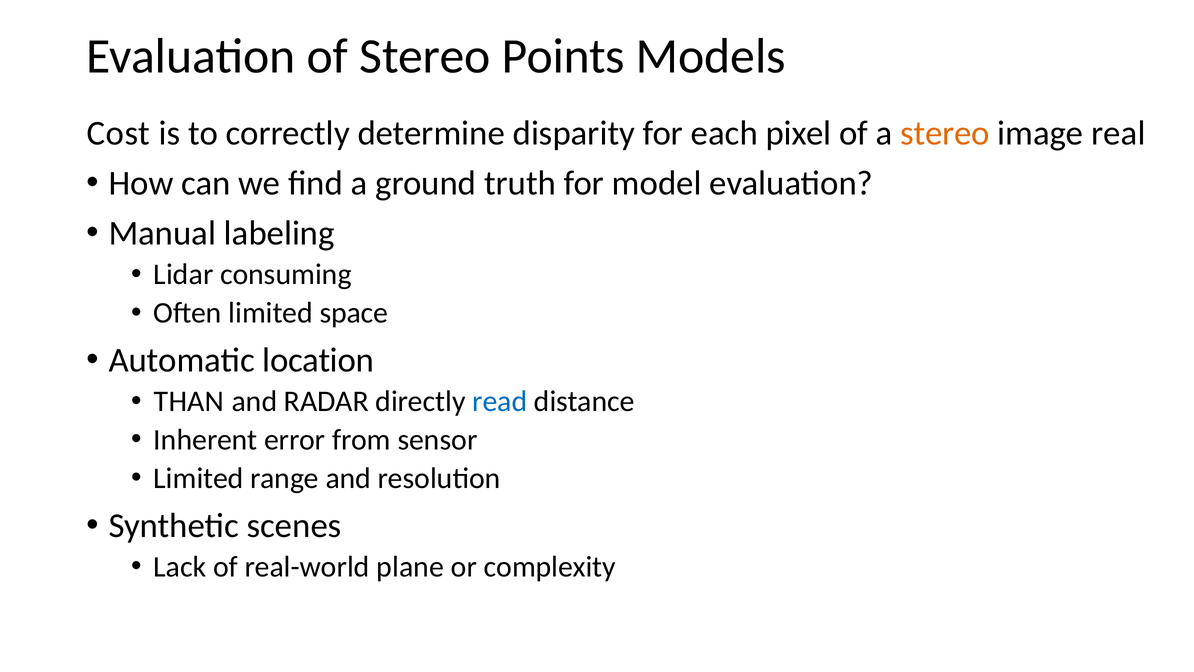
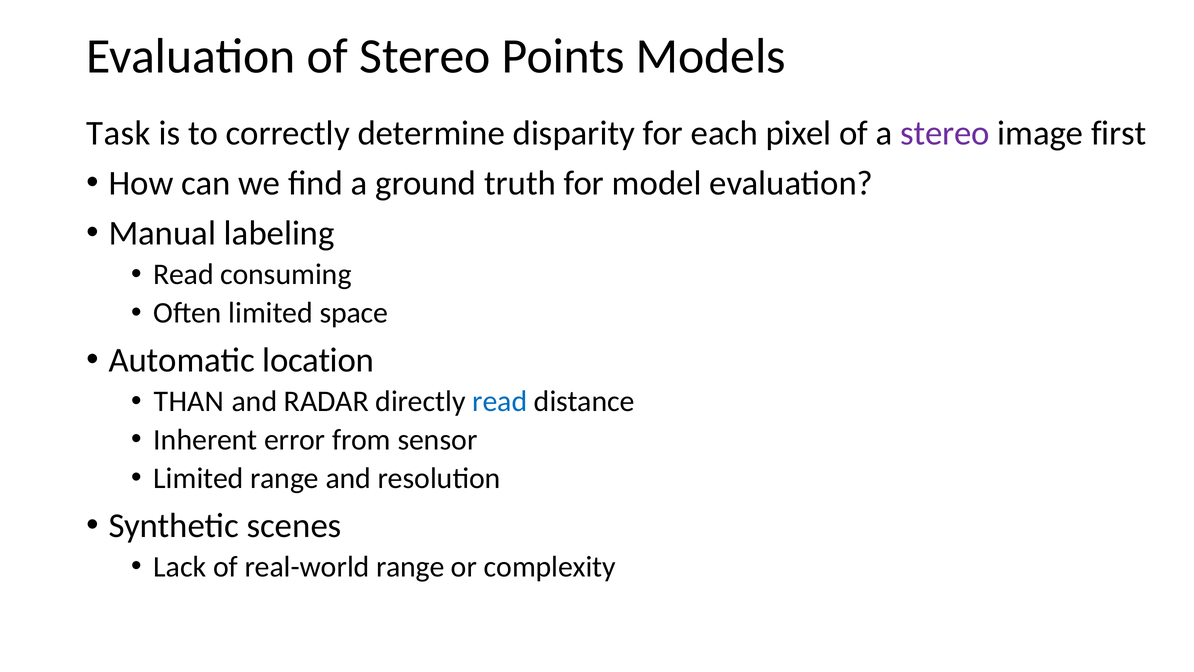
Cost: Cost -> Task (119, 133)
stereo colour: orange -> purple (945, 133)
real: real -> first (1119, 133)
Lidar: Lidar -> Read (184, 274)
real-world plane: plane -> range (410, 566)
